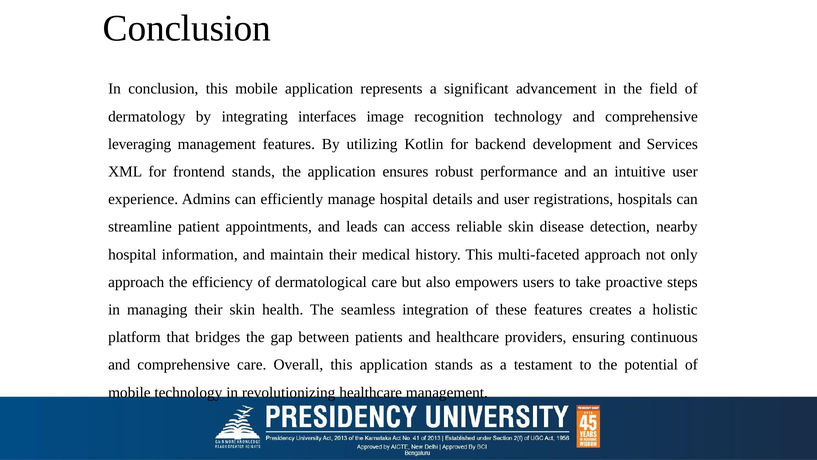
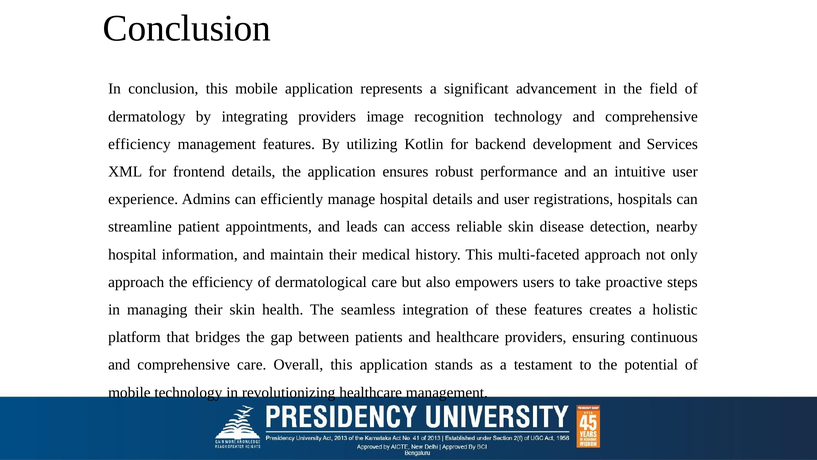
integrating interfaces: interfaces -> providers (327, 116)
leveraging: leveraging -> efficiency (139, 144)
frontend stands: stands -> details (254, 172)
